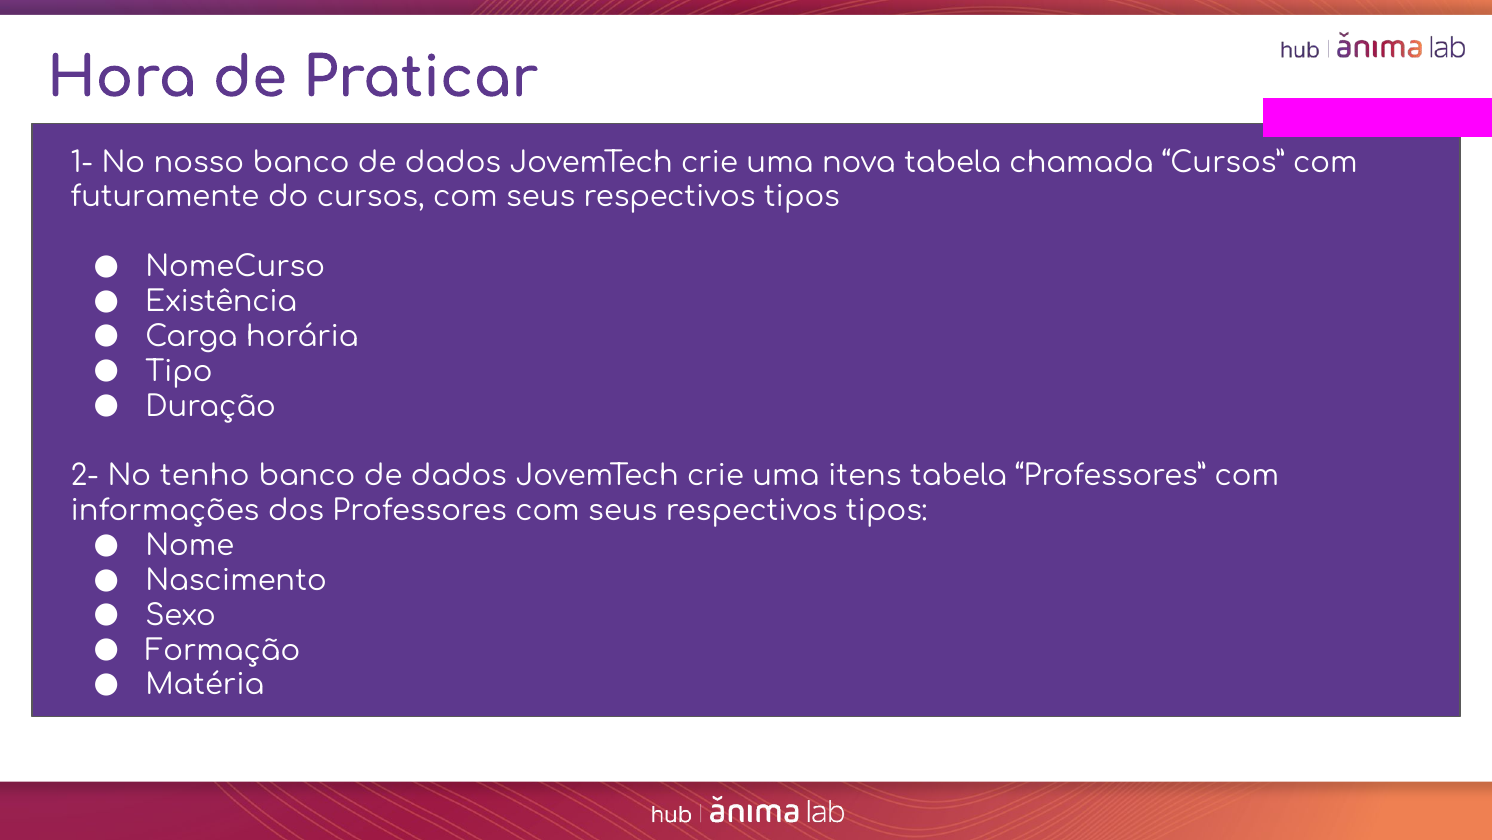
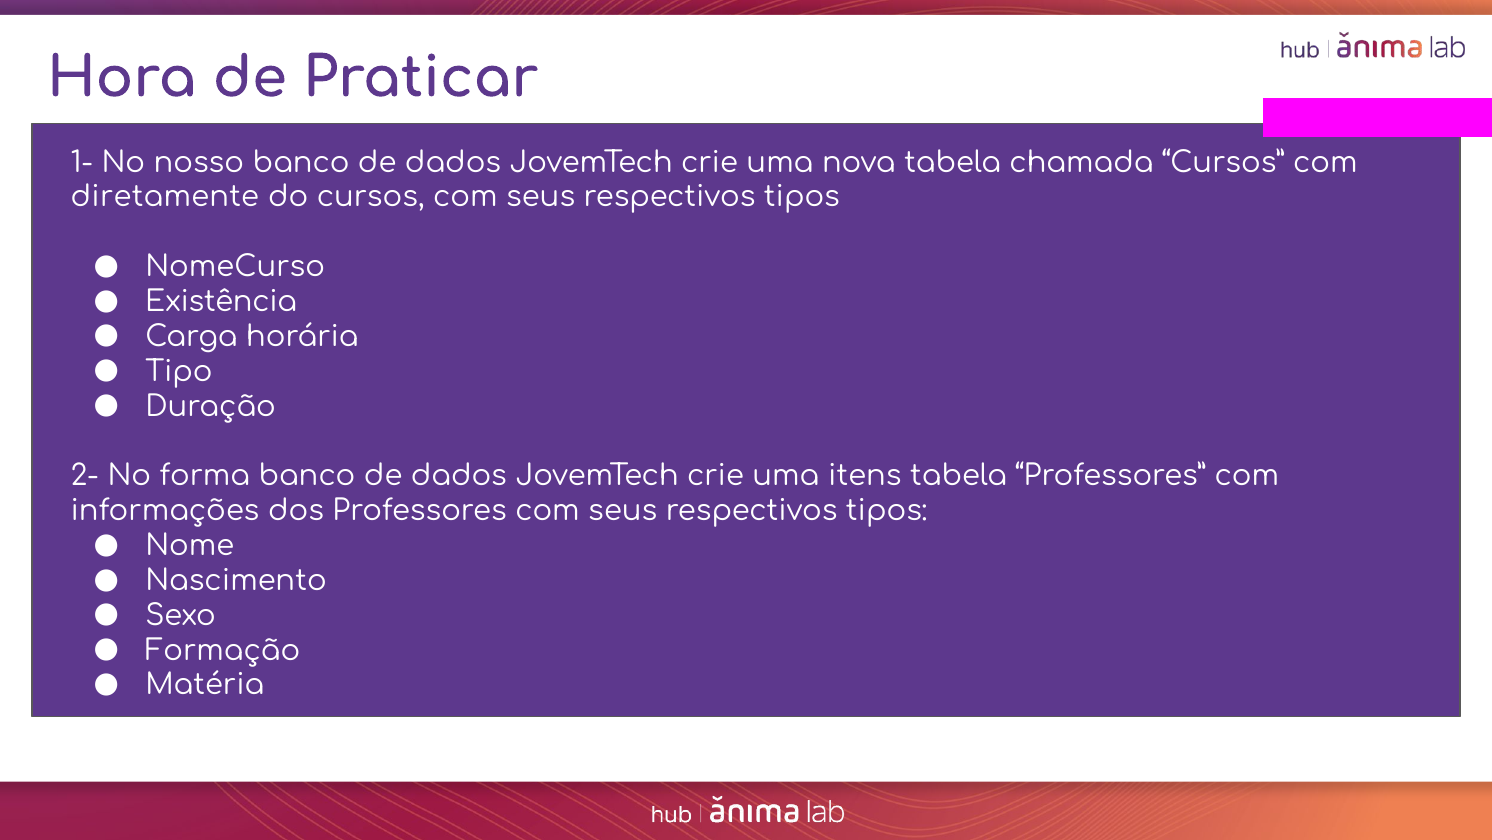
futuramente: futuramente -> diretamente (165, 197)
tenho: tenho -> forma (205, 476)
